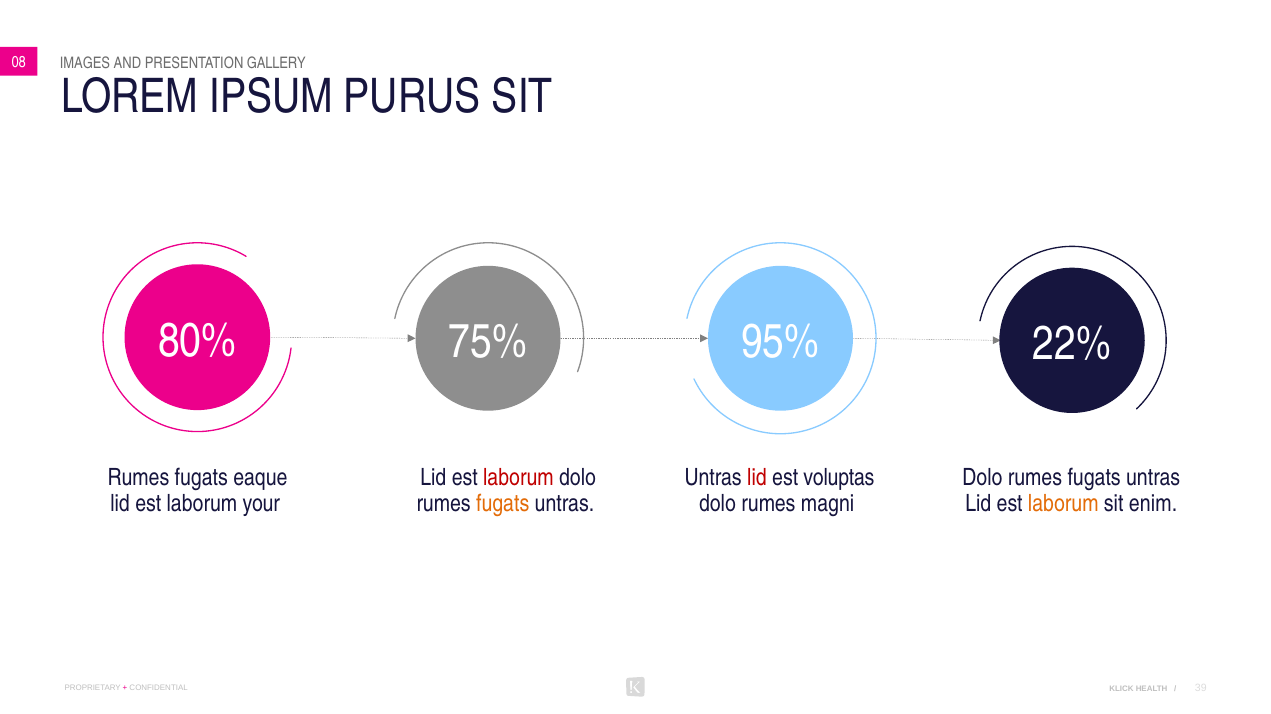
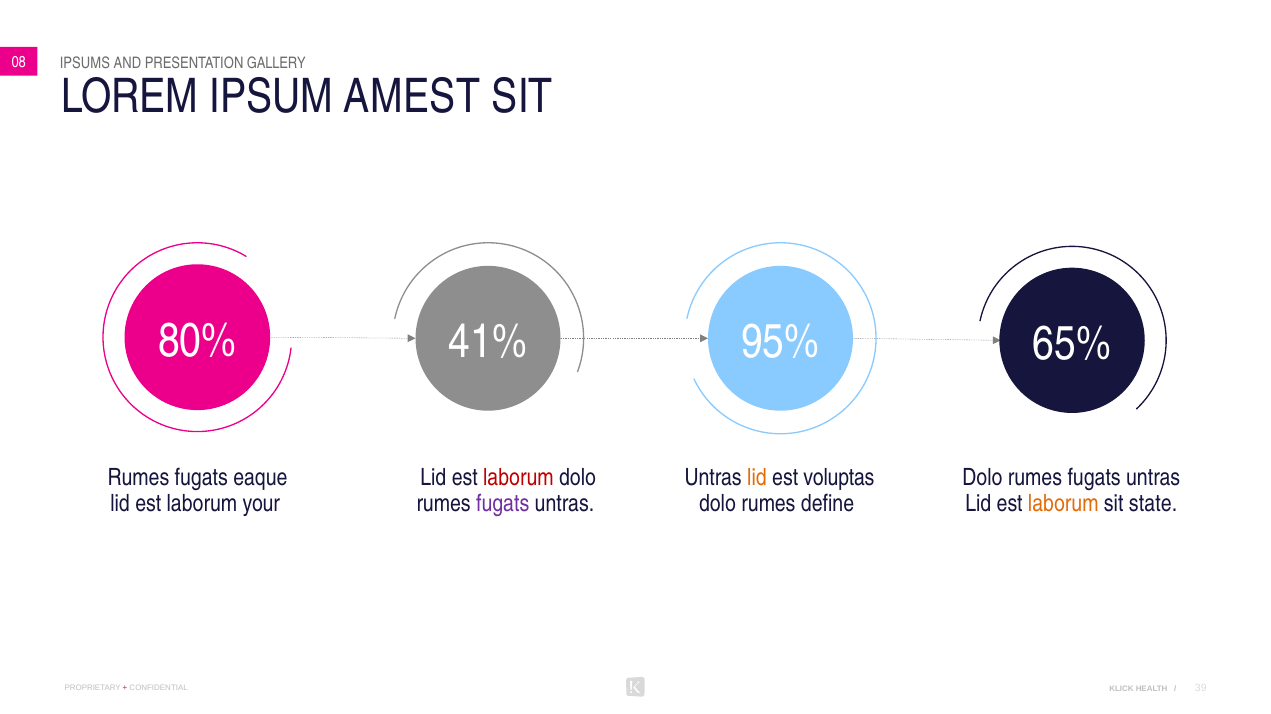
IMAGES: IMAGES -> IPSUMS (85, 63)
PURUS: PURUS -> AMEST (412, 97)
75%: 75% -> 41% (488, 342)
22%: 22% -> 65% (1072, 344)
lid colour: red -> orange (757, 478)
fugats colour: orange -> purple (503, 504)
magni: magni -> define (828, 504)
enim: enim -> state (1153, 504)
